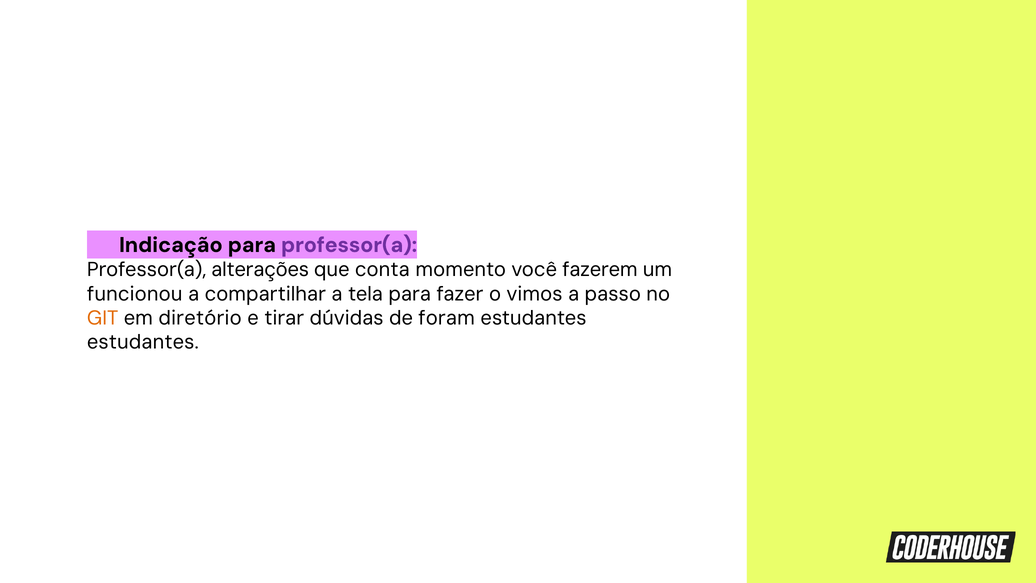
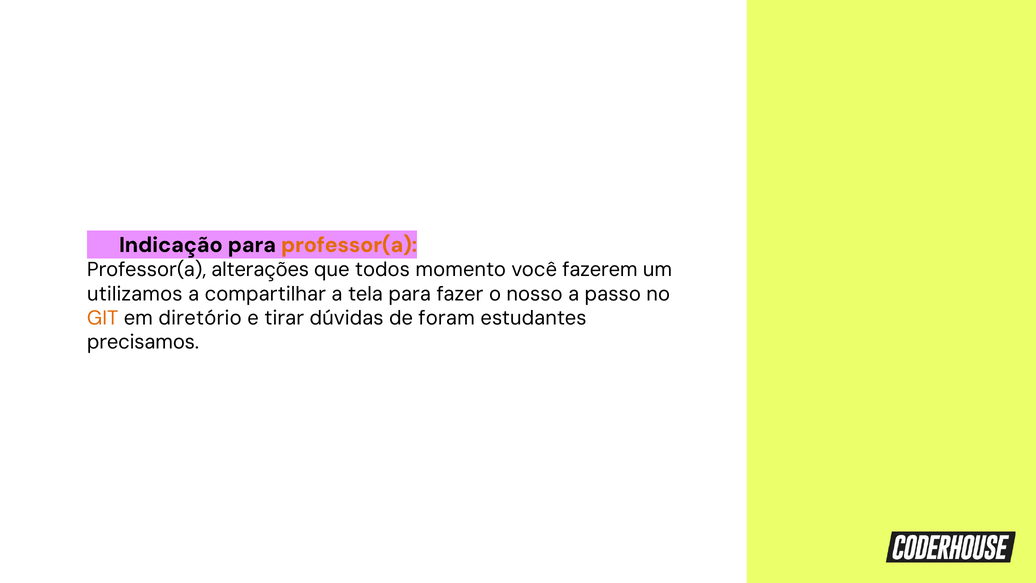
professor(a colour: purple -> orange (349, 245)
conta: conta -> todos (382, 270)
funcionou: funcionou -> utilizamos (135, 294)
vimos: vimos -> nosso (535, 294)
estudantes: estudantes -> precisamos (143, 342)
